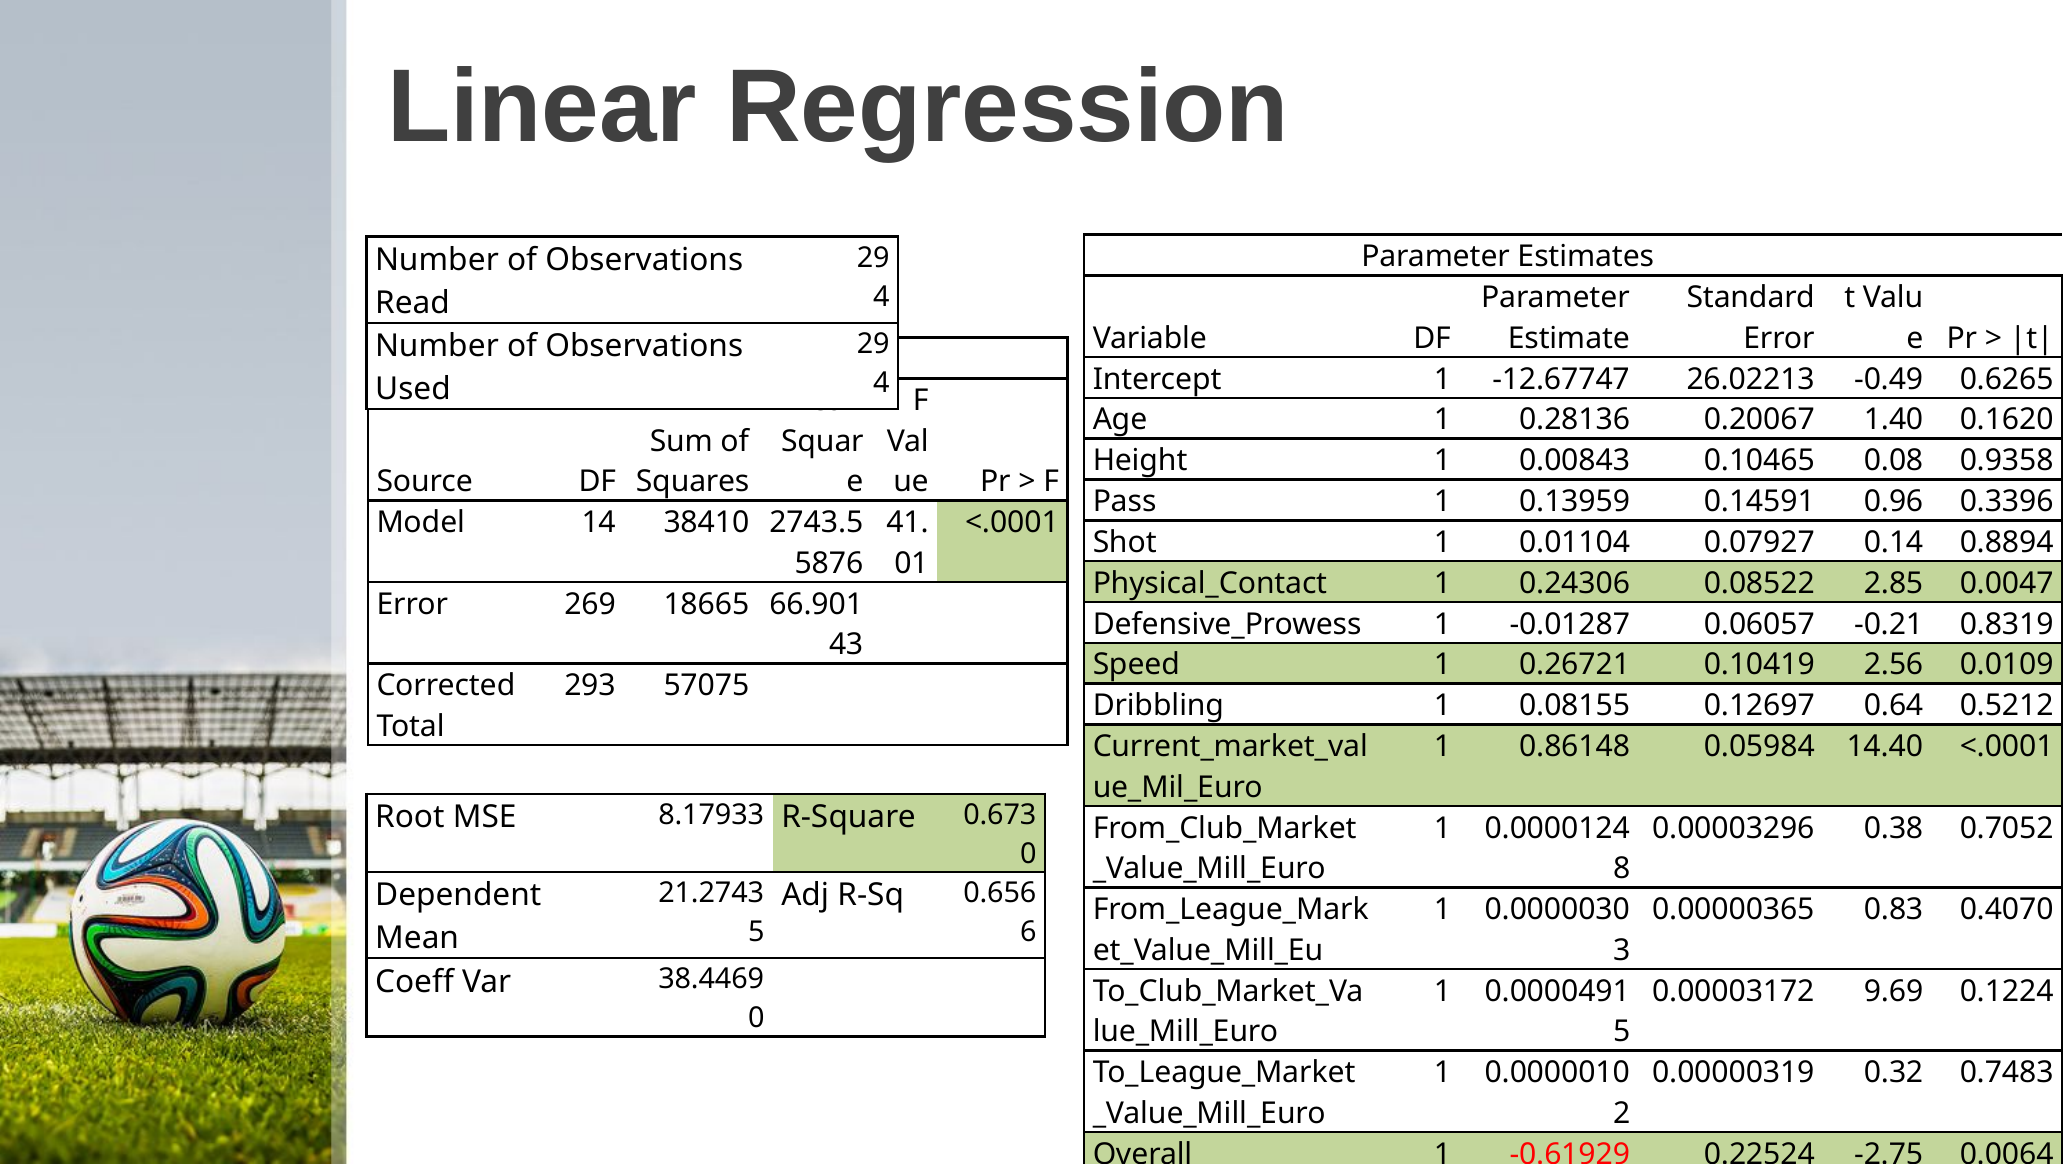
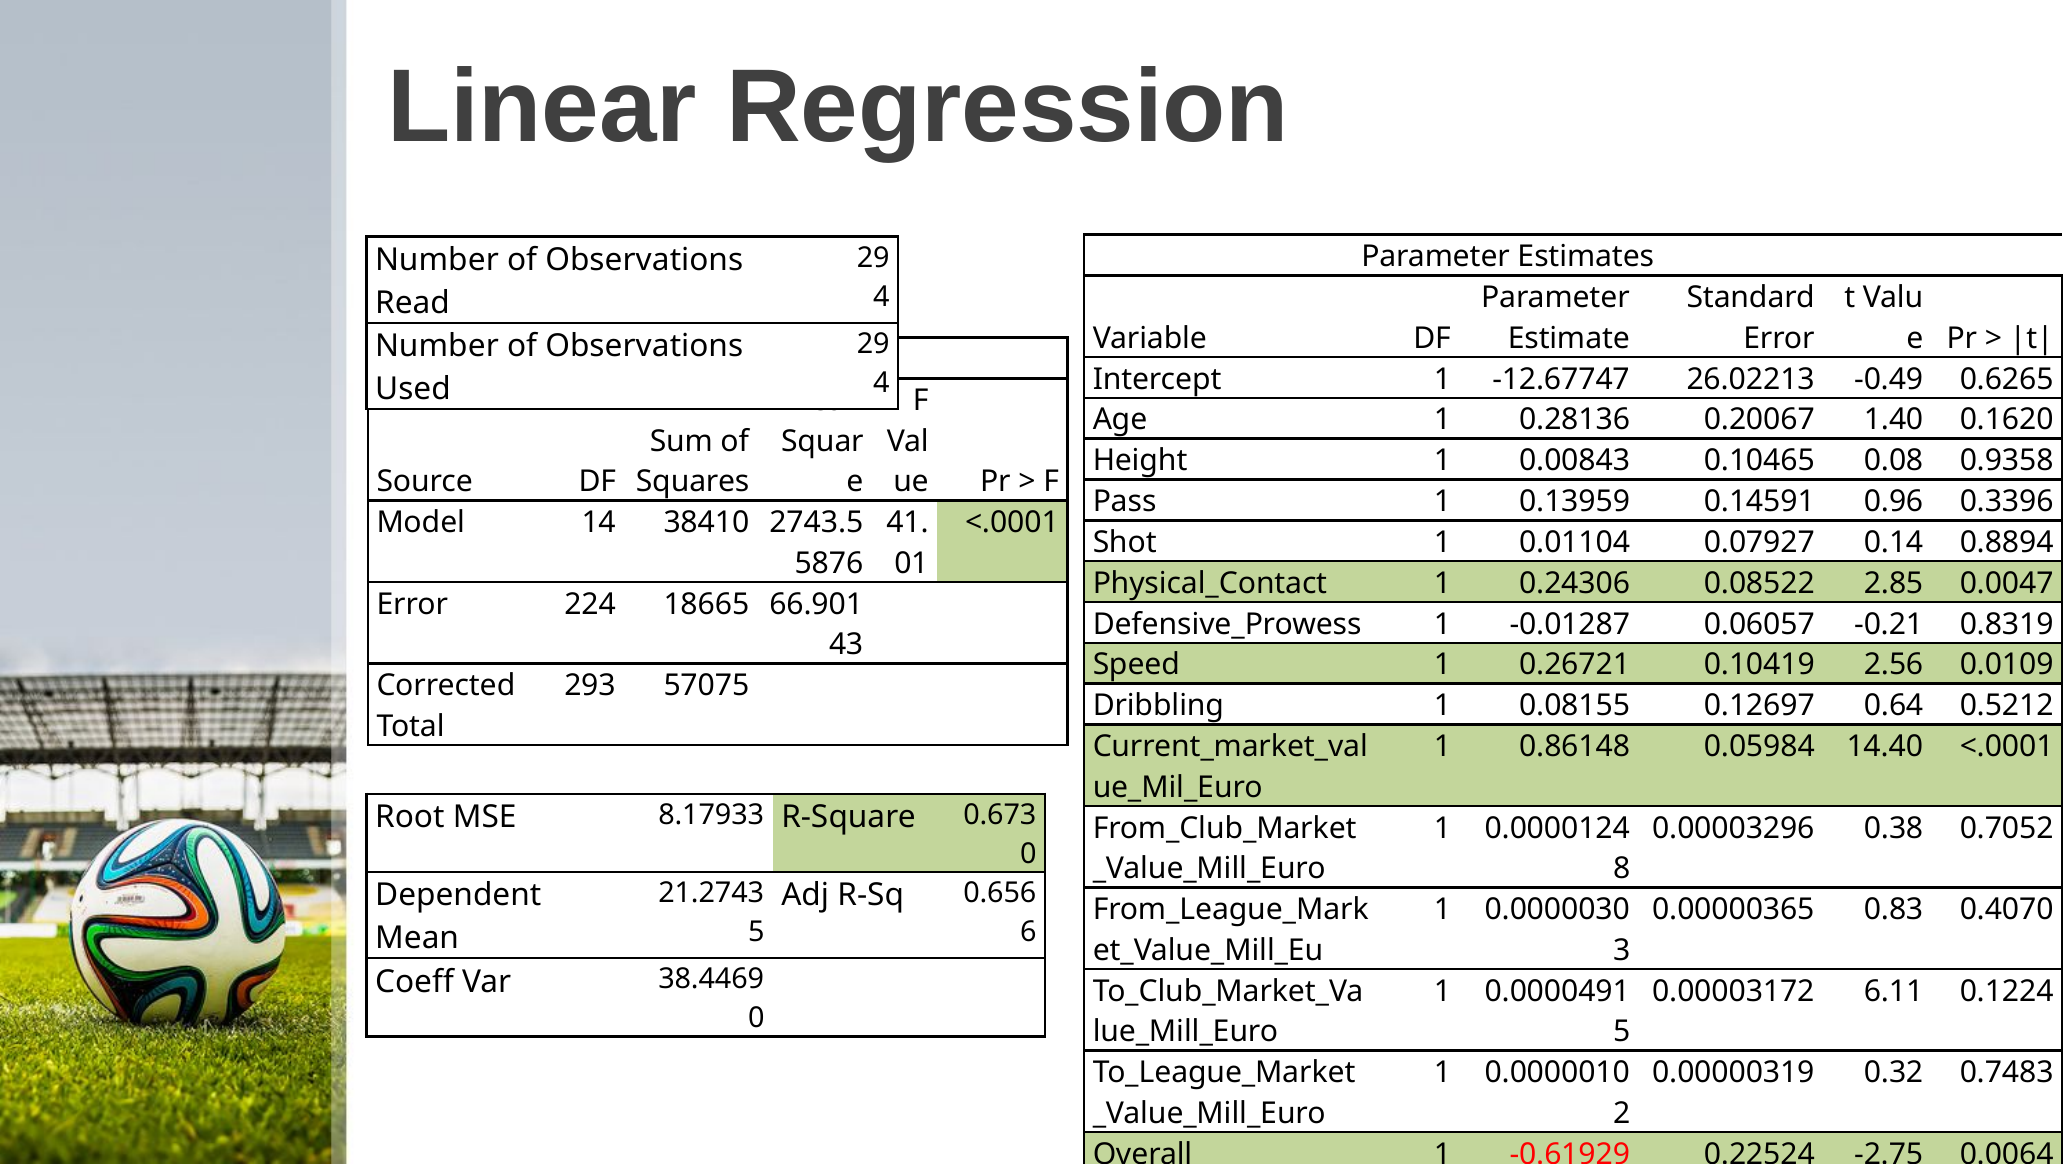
269: 269 -> 224 (590, 605)
9.69: 9.69 -> 6.11 (1894, 992)
